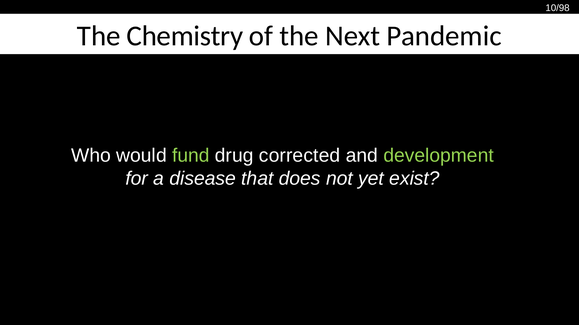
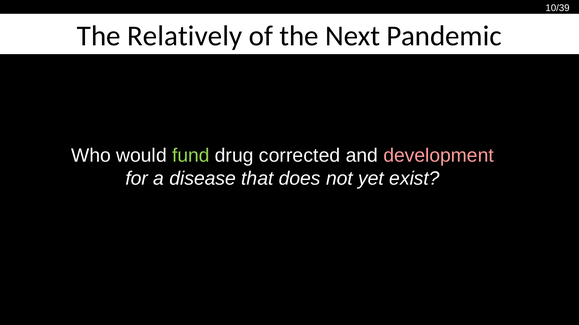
10/98: 10/98 -> 10/39 (558, 8)
Chemistry: Chemistry -> Relatively (185, 36)
development colour: light green -> pink (439, 156)
